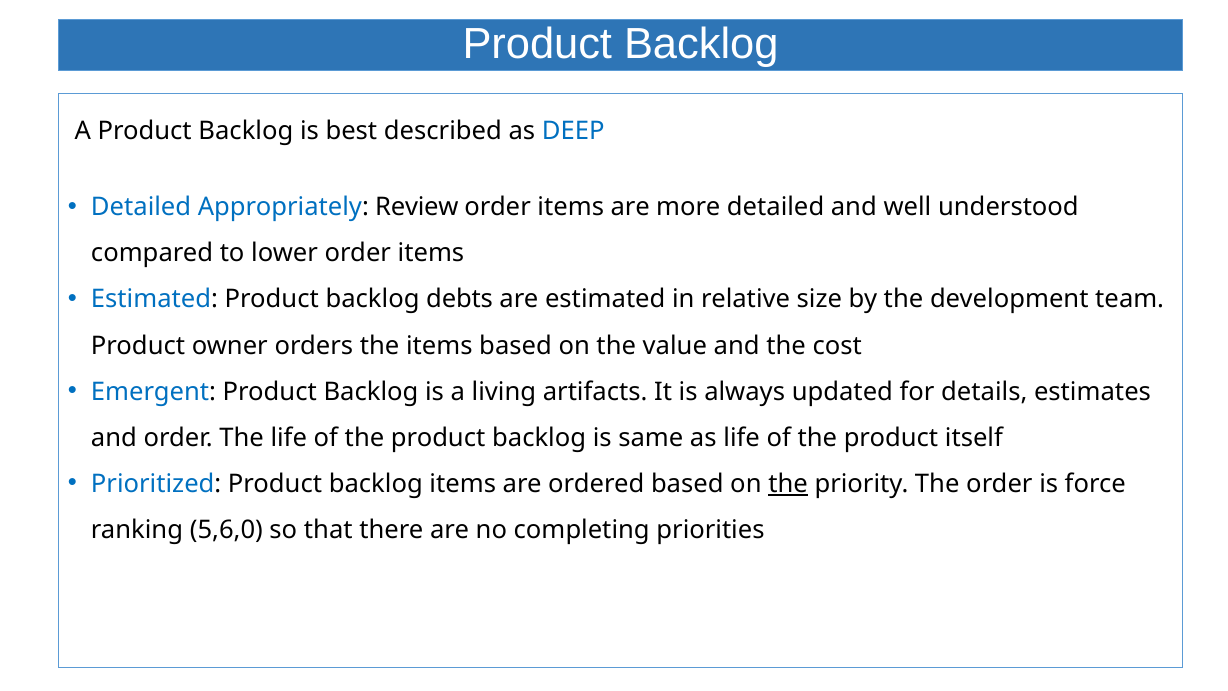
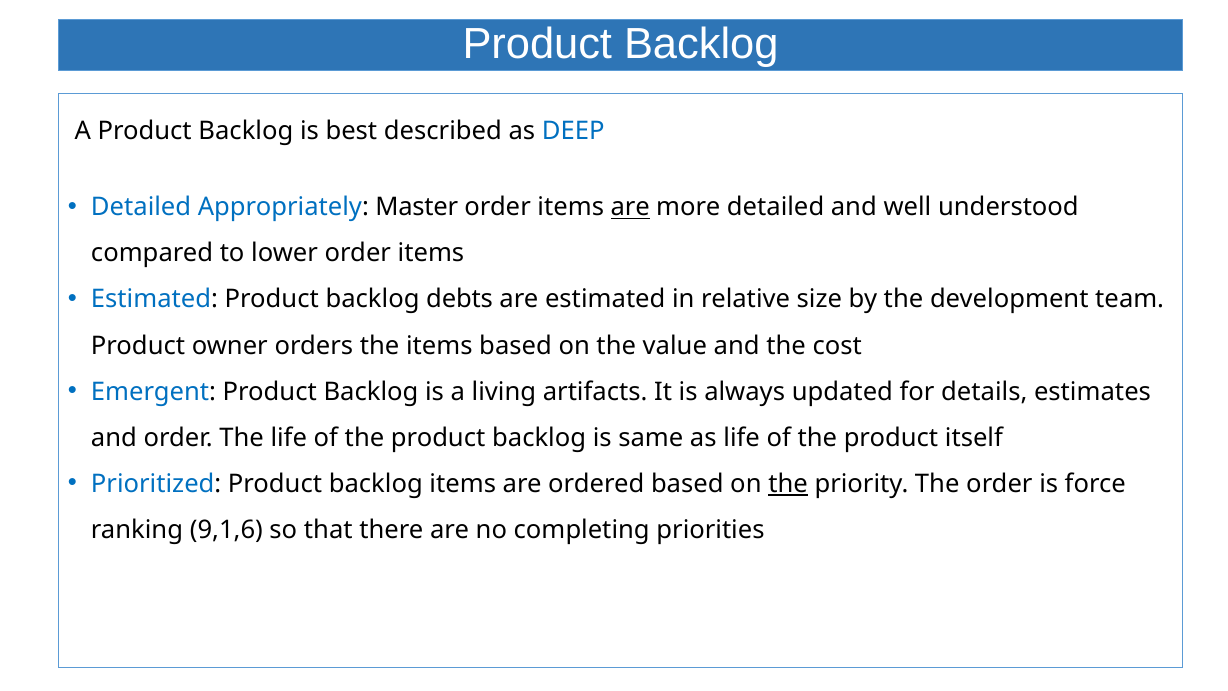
Review: Review -> Master (417, 207)
are underline: none -> present (630, 207)
5,6,0: 5,6,0 -> 9,1,6 (226, 530)
